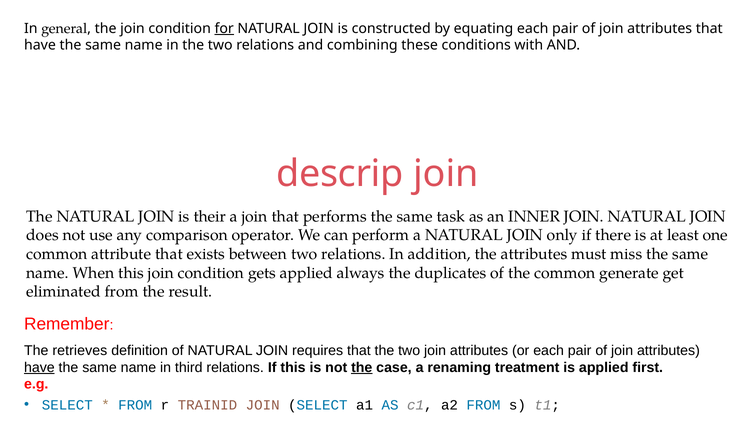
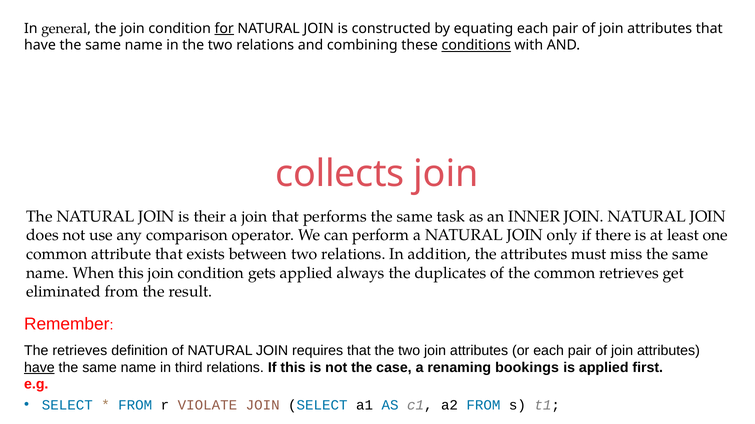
conditions underline: none -> present (476, 45)
descrip: descrip -> collects (340, 174)
common generate: generate -> retrieves (629, 273)
the underline: present -> none (362, 368)
treatment: treatment -> bookings (527, 368)
TRAINID: TRAINID -> VIOLATE (207, 406)
